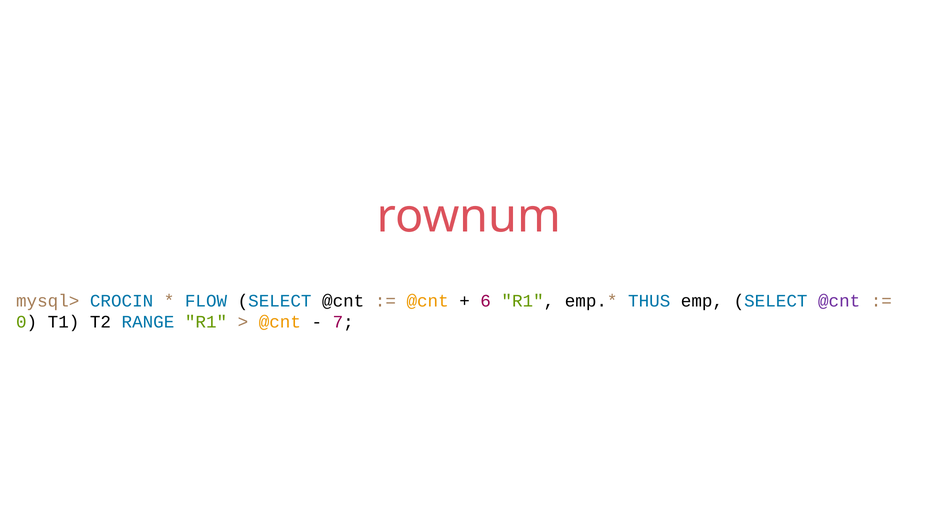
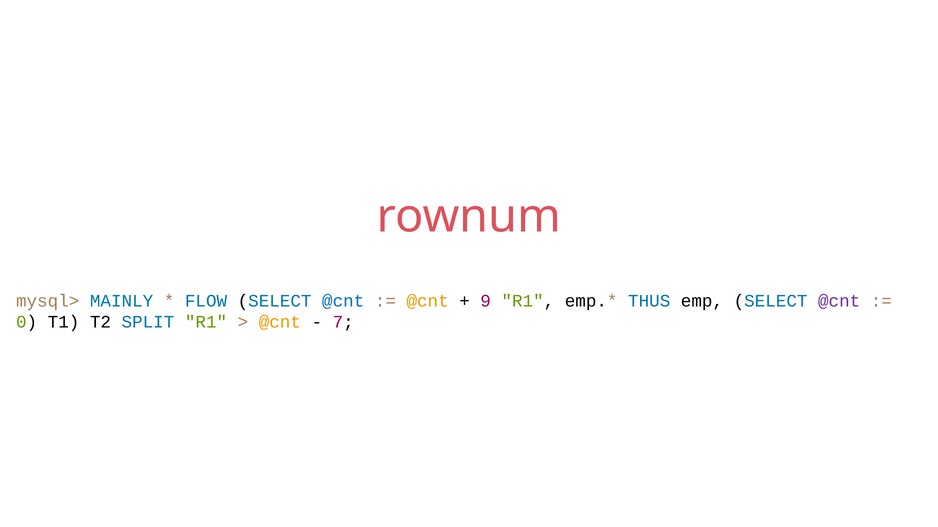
CROCIN: CROCIN -> MAINLY (122, 301)
@cnt colour: black -> blue (343, 301)
6: 6 -> 9 (486, 301)
RANGE: RANGE -> SPLIT (148, 322)
